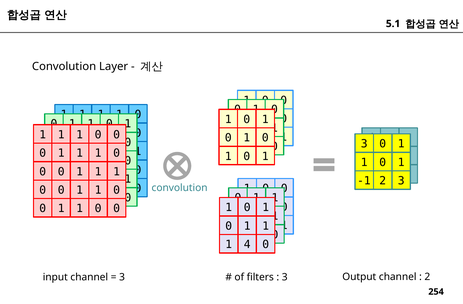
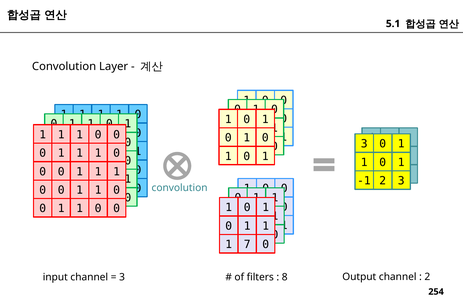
4: 4 -> 7 (247, 245)
3: 3 -> 8 (285, 277)
